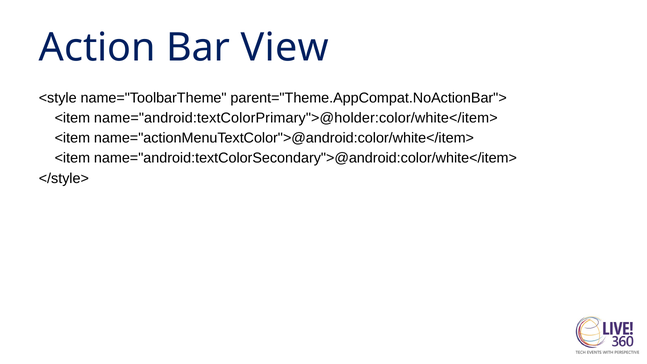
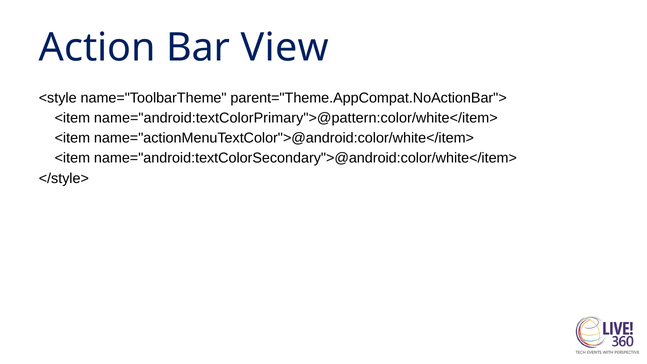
name="android:textColorPrimary">@holder:color/white</item>: name="android:textColorPrimary">@holder:color/white</item> -> name="android:textColorPrimary">@pattern:color/white</item> (296, 118)
